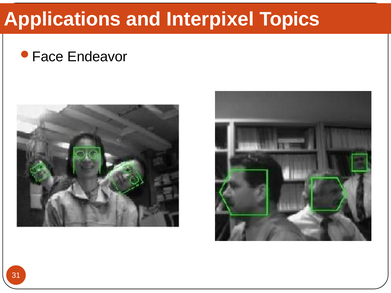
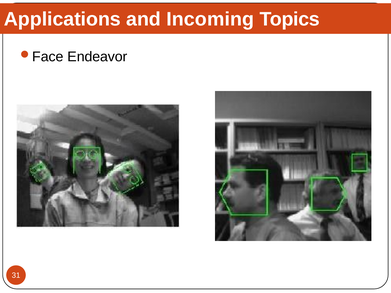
Interpixel: Interpixel -> Incoming (210, 19)
